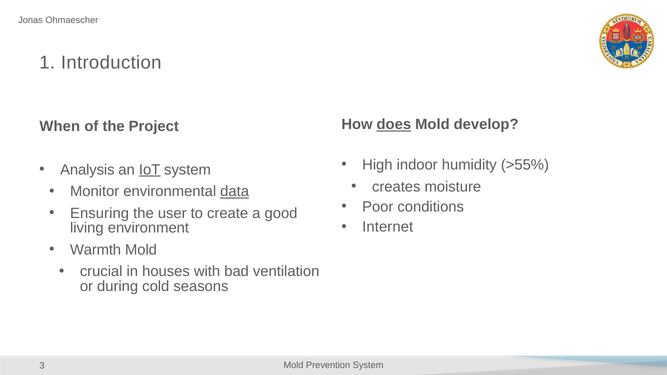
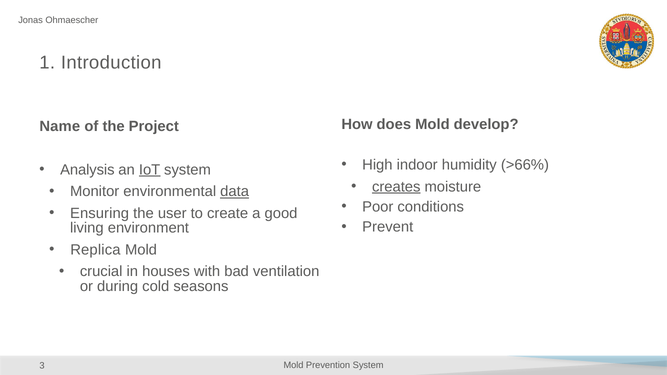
does underline: present -> none (394, 125)
When: When -> Name (60, 126)
>55%: >55% -> >66% (525, 165)
creates underline: none -> present (396, 187)
Internet: Internet -> Prevent (388, 227)
Warmth: Warmth -> Replica (95, 250)
